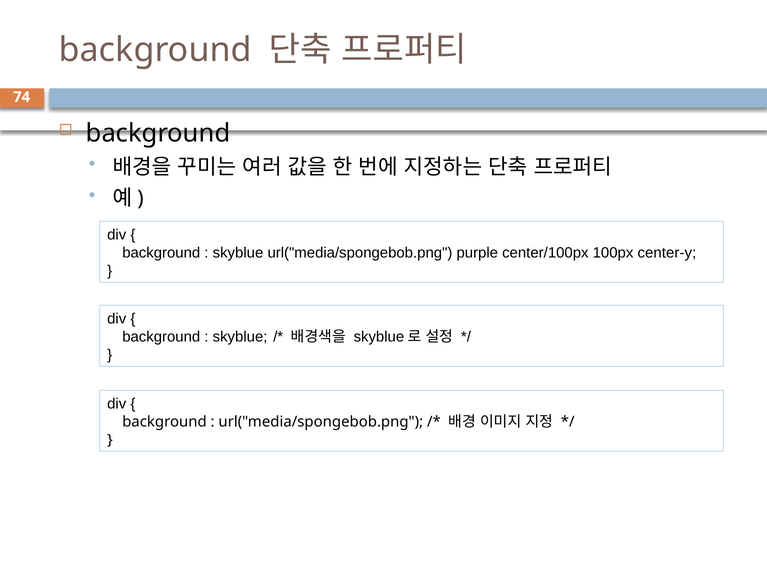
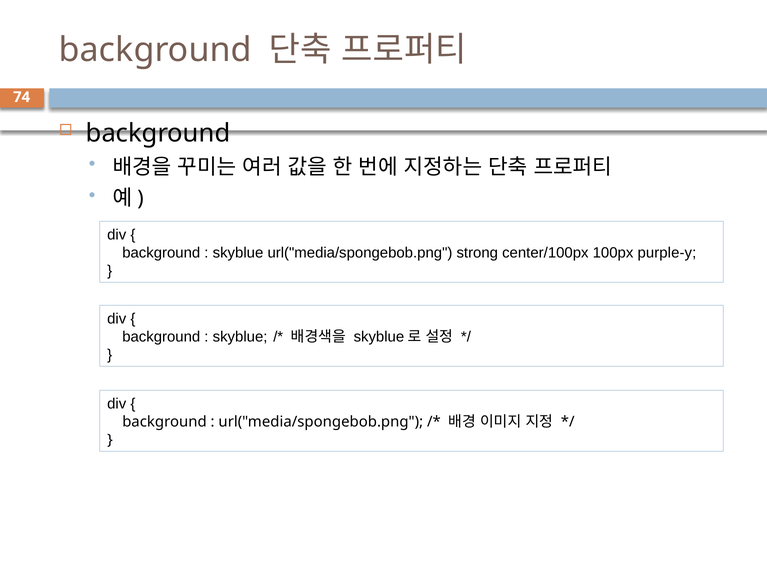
purple: purple -> strong (477, 253)
center-y: center-y -> purple-y (667, 253)
